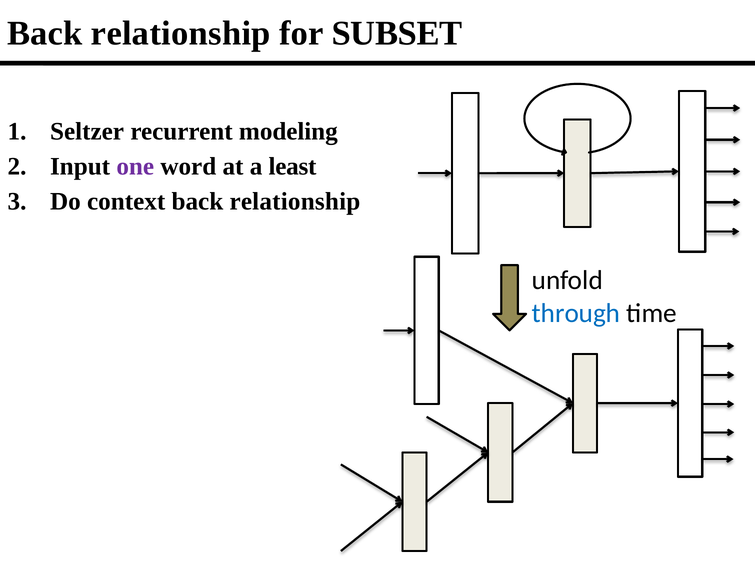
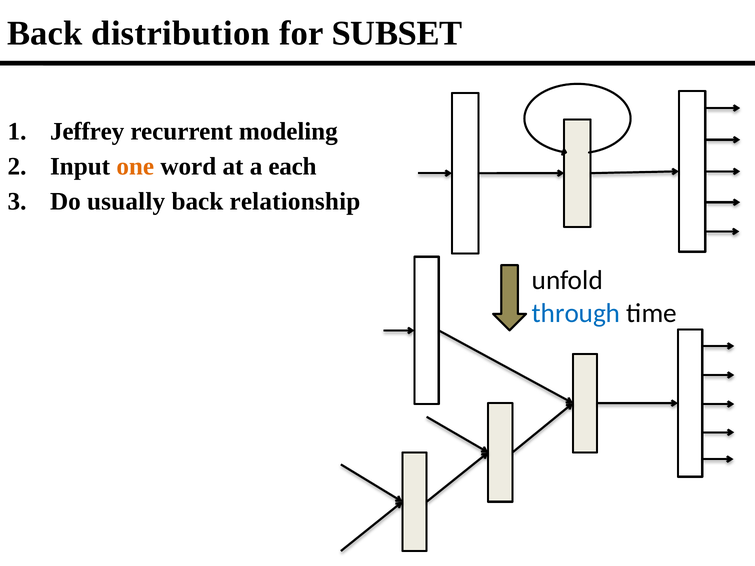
relationship: relationship -> distribution (181, 33)
Seltzer: Seltzer -> Jeffrey (87, 131)
one colour: purple -> orange (135, 167)
least: least -> each (293, 167)
context: context -> usually (126, 202)
